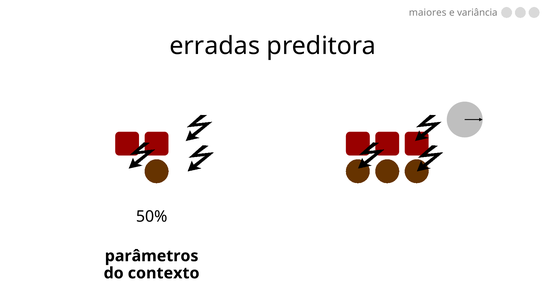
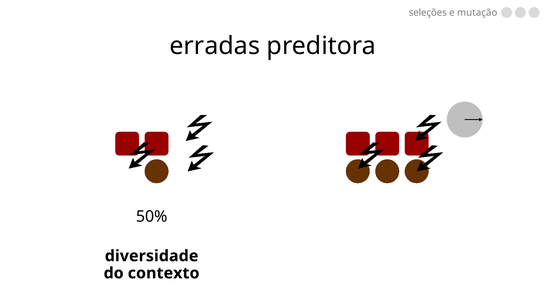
maiores: maiores -> seleções (428, 13)
variância: variância -> mutação (477, 13)
parâmetros: parâmetros -> diversidade (152, 256)
